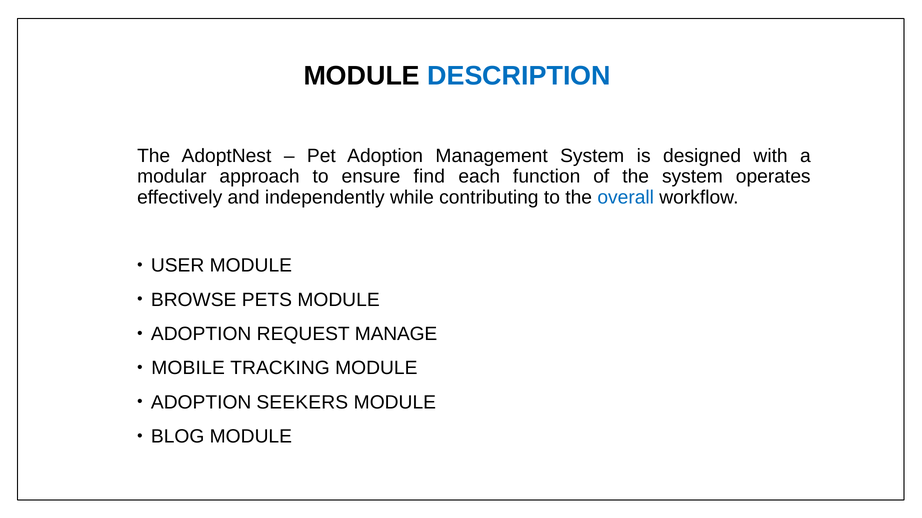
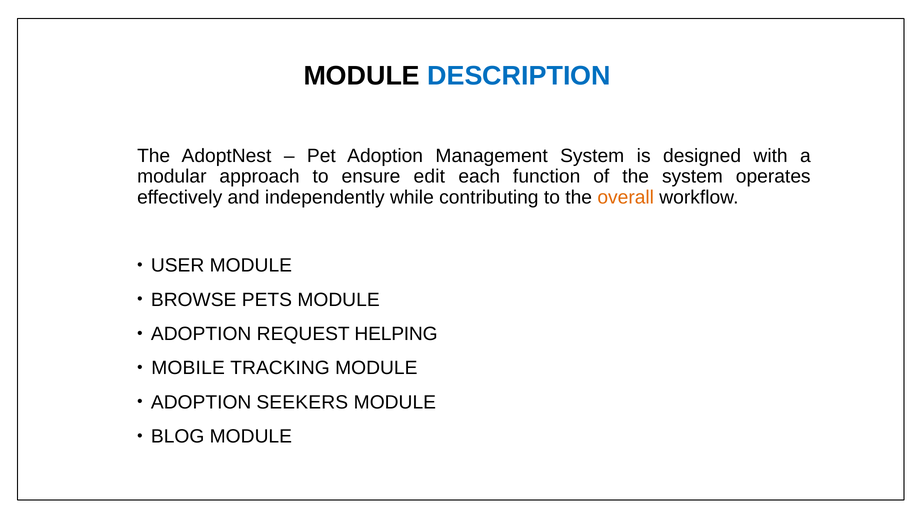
find: find -> edit (429, 177)
overall colour: blue -> orange (626, 198)
MANAGE: MANAGE -> HELPING (396, 334)
